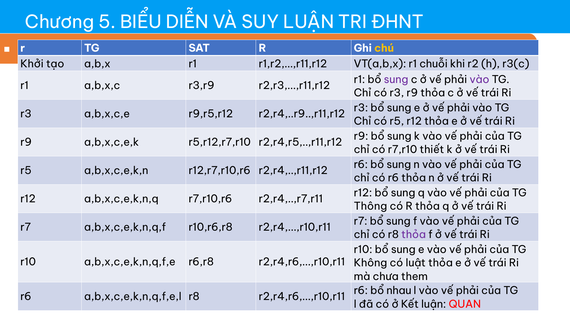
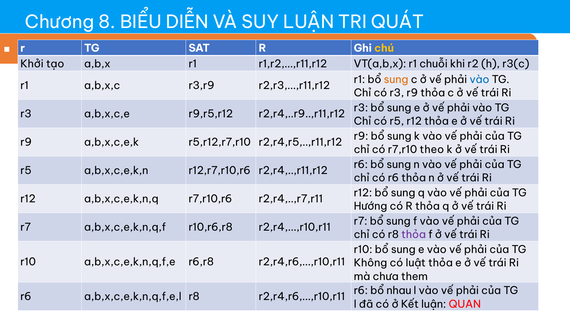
5: 5 -> 8 (107, 22)
ĐHNT: ĐHNT -> QUÁT (397, 22)
sung colour: purple -> orange (396, 80)
vào colour: purple -> blue (479, 80)
thiết: thiết -> theo (432, 150)
Thông: Thông -> Hướng (371, 207)
